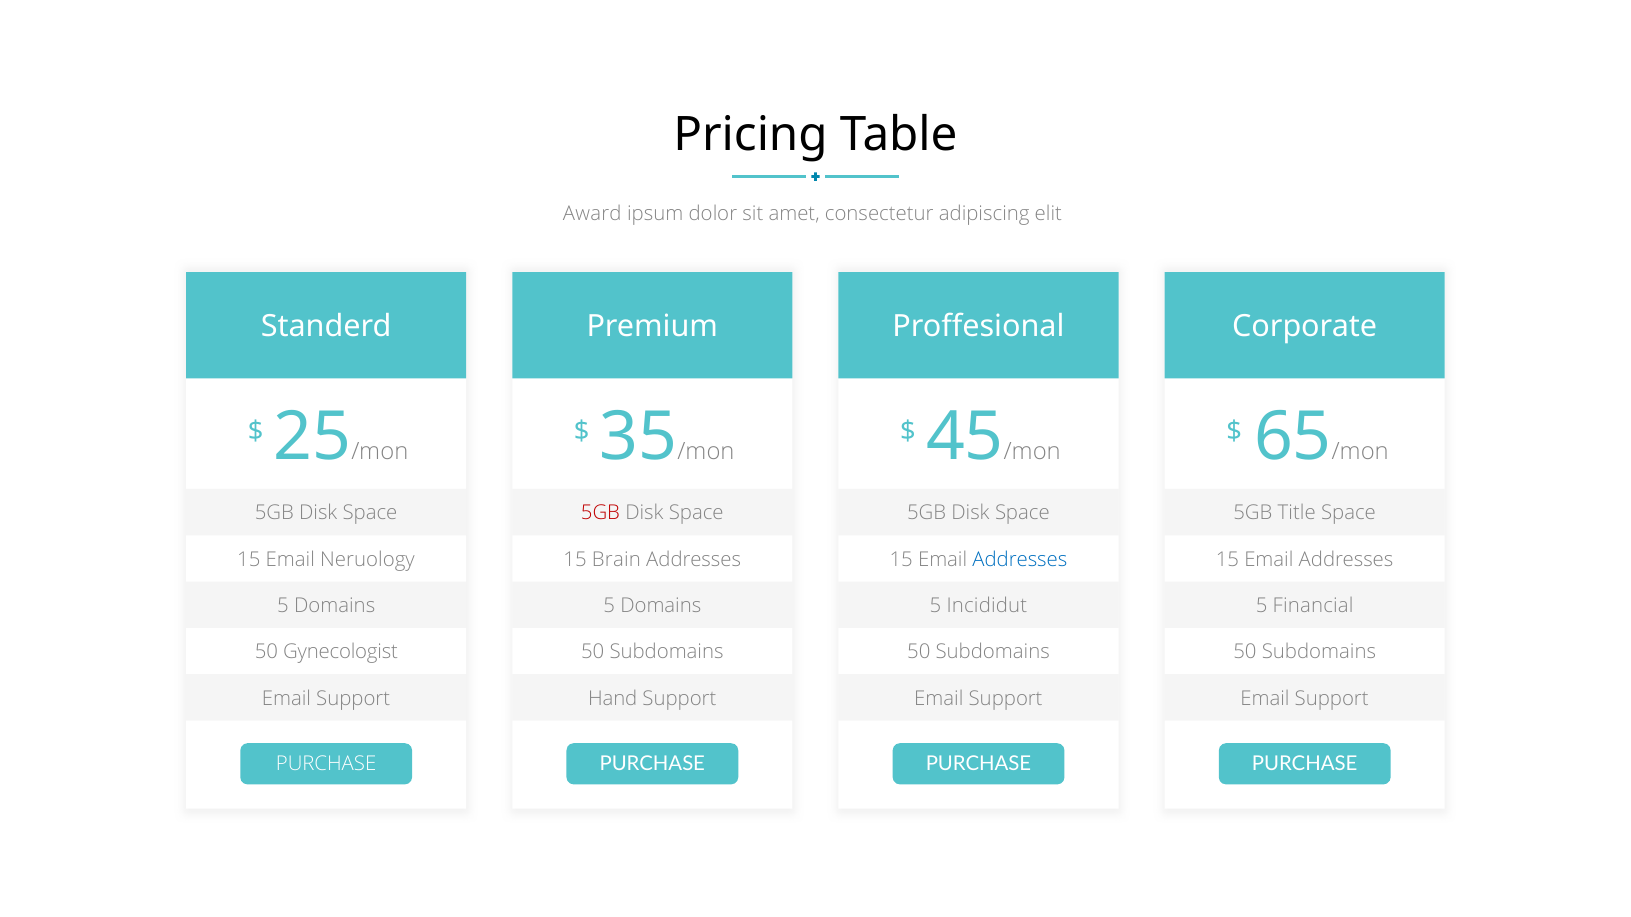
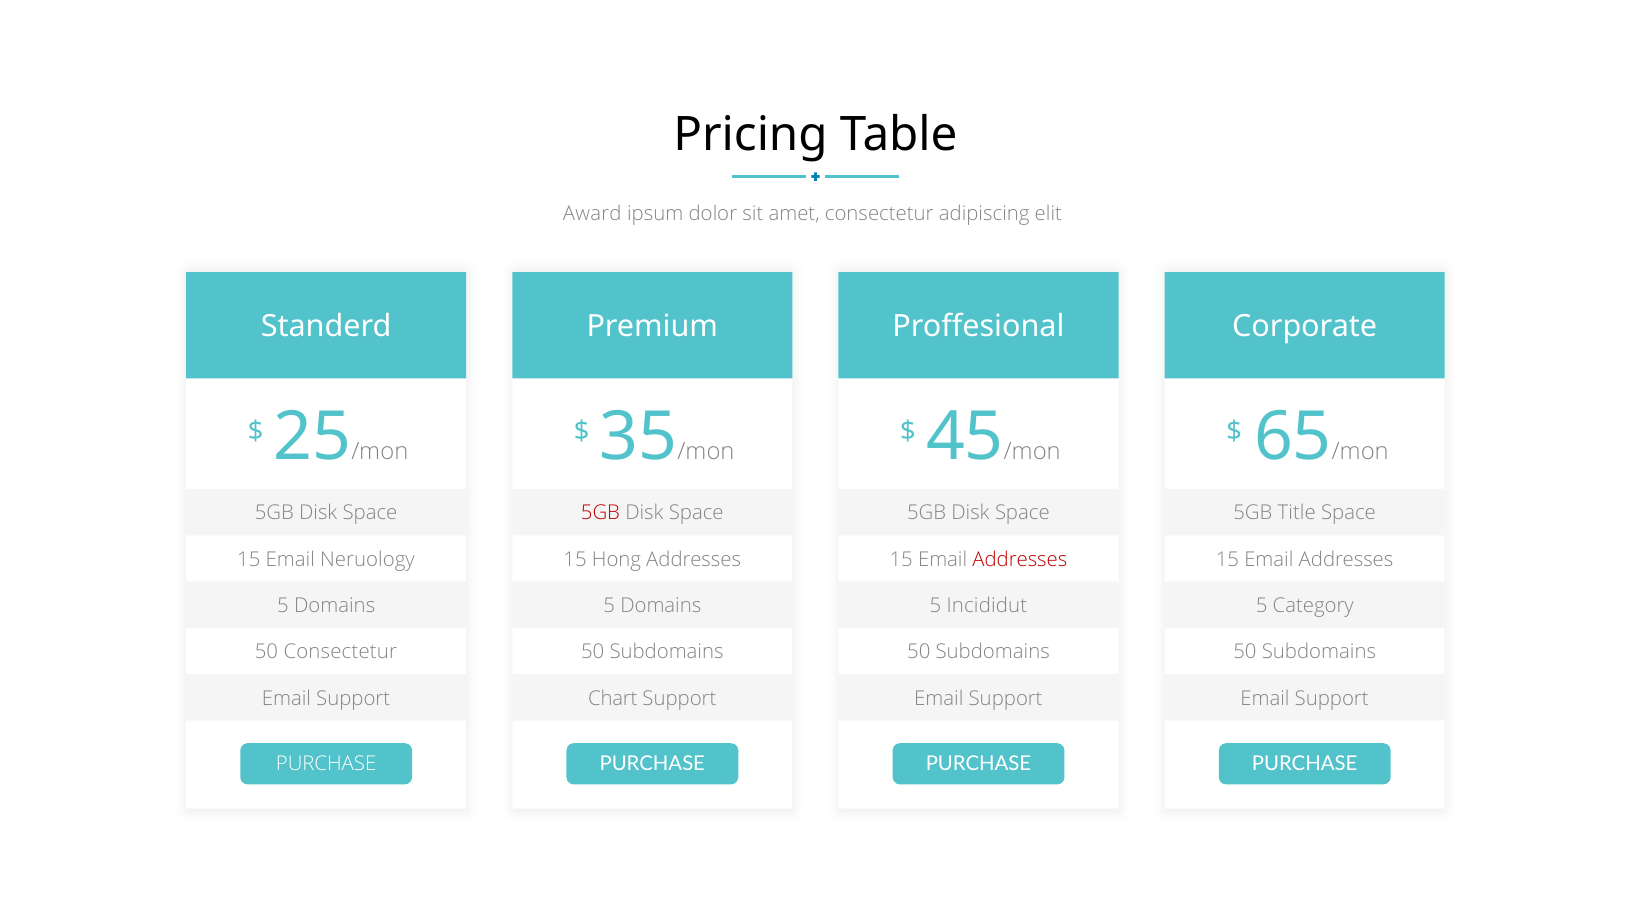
Brain: Brain -> Hong (617, 560)
Addresses colour: blue -> red (1020, 560)
Financial: Financial -> Category (1313, 606)
50 Gynecologist: Gynecologist -> Consectetur (340, 652)
Hand: Hand -> Chart (613, 699)
